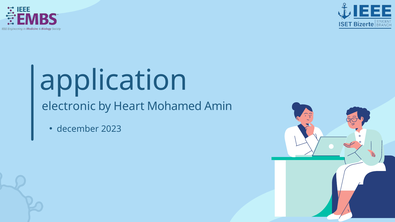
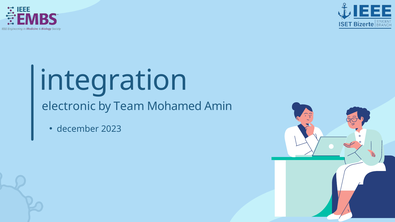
application: application -> integration (114, 81)
Heart: Heart -> Team (129, 106)
